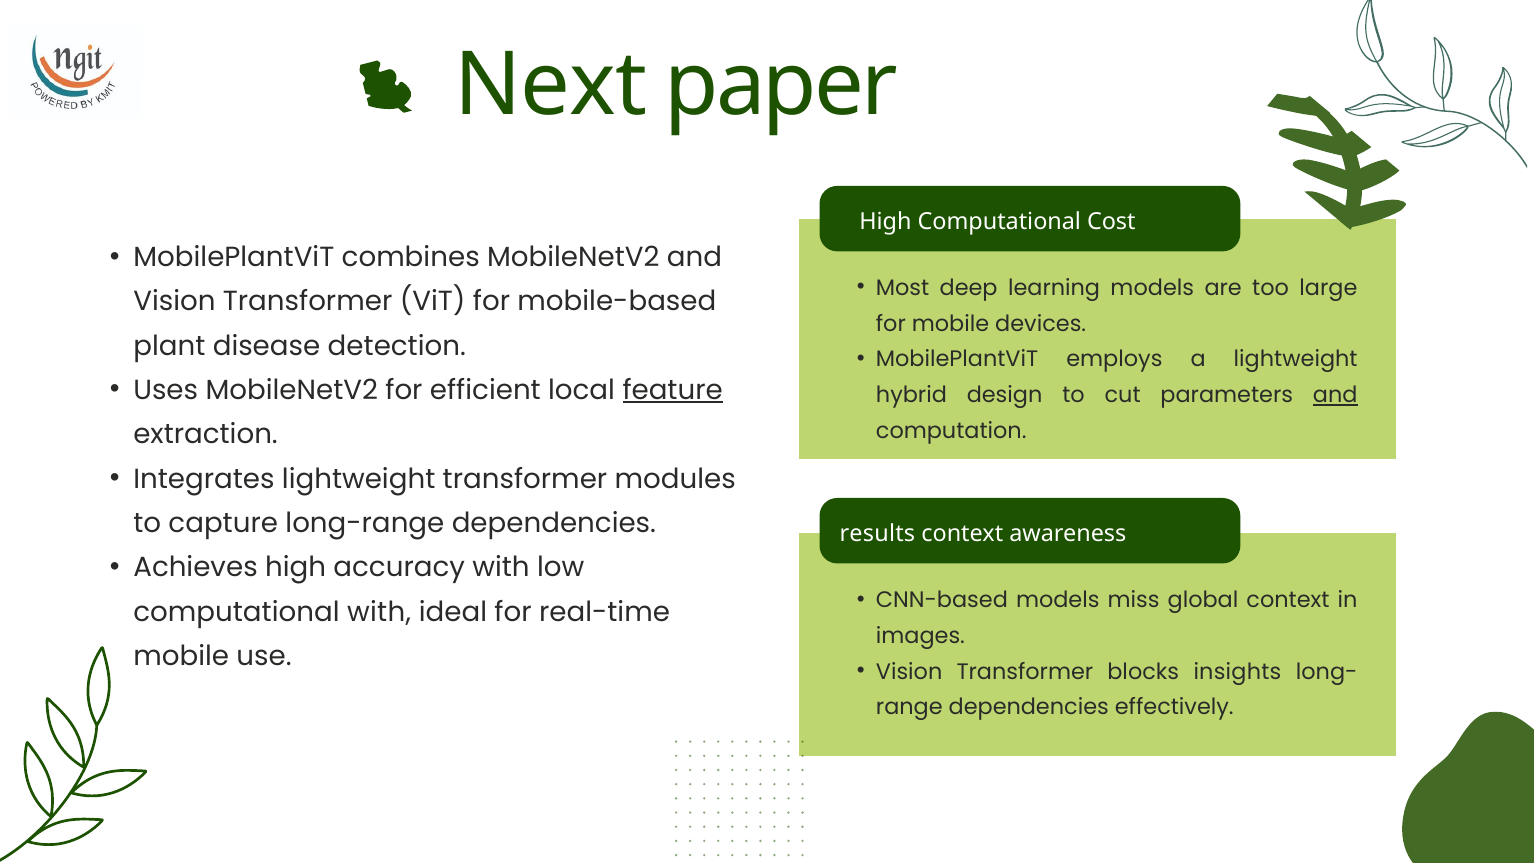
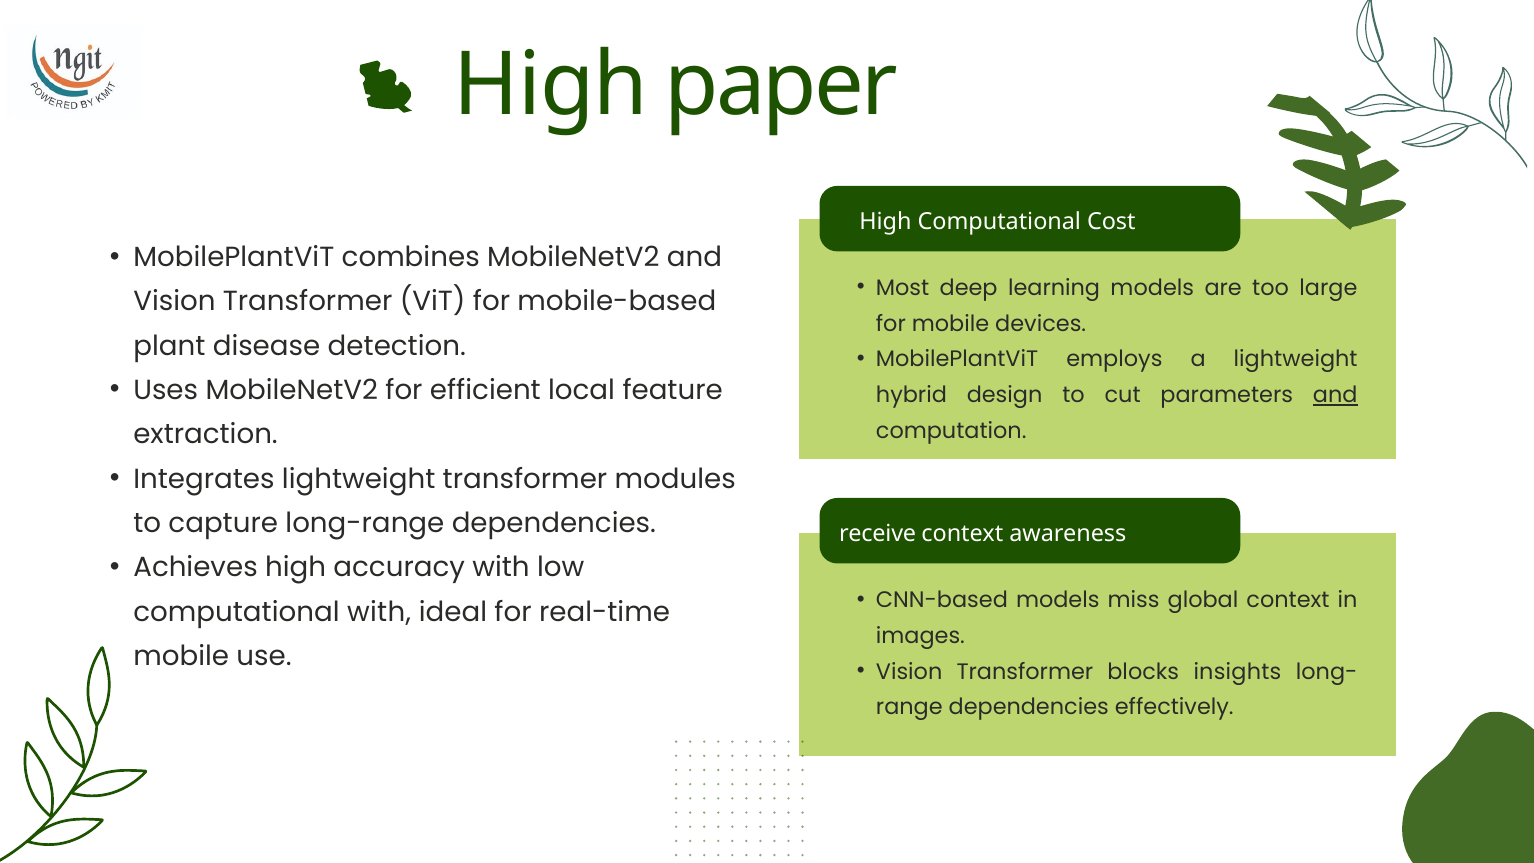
Next: Next -> High (551, 85)
feature underline: present -> none (673, 390)
results: results -> receive (878, 534)
